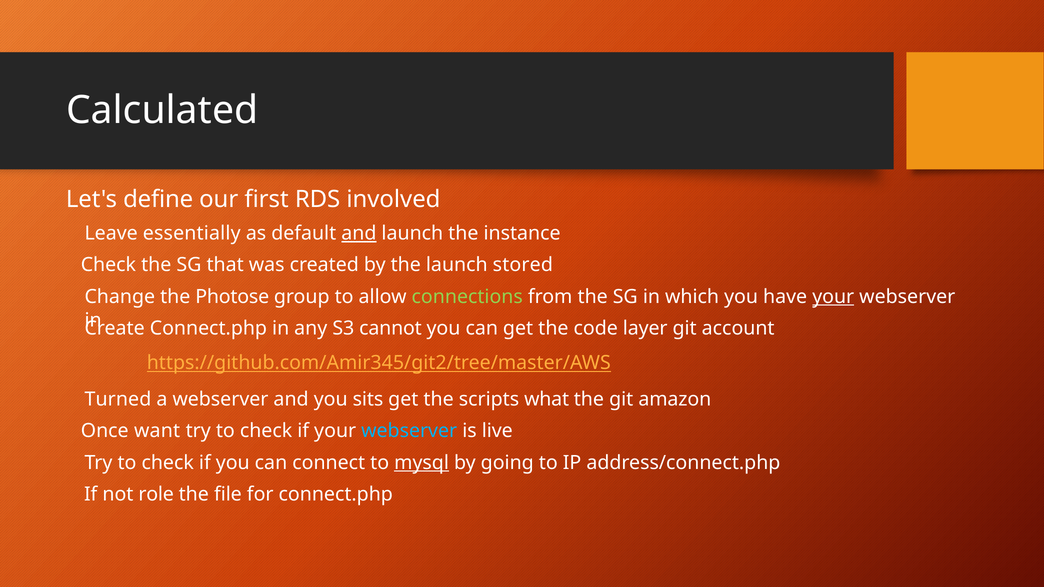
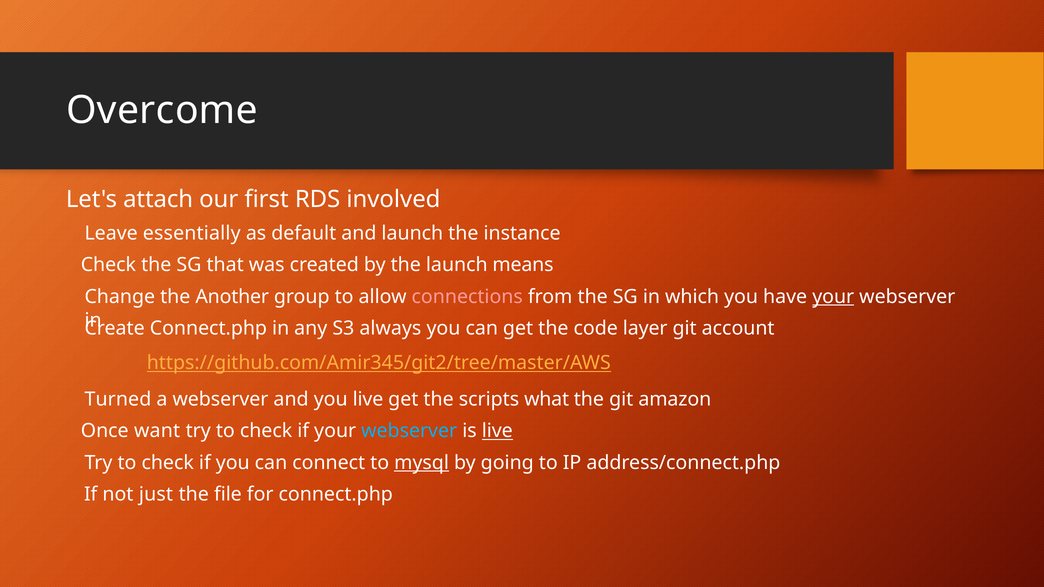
Calculated: Calculated -> Overcome (162, 111)
define: define -> attach (158, 200)
and underline: present -> none (359, 233)
stored: stored -> means (523, 265)
Photose: Photose -> Another (232, 297)
connections colour: light green -> pink (467, 297)
cannot: cannot -> always (390, 328)
you sits: sits -> live (368, 400)
live underline: none -> present (497, 431)
role: role -> just (156, 494)
